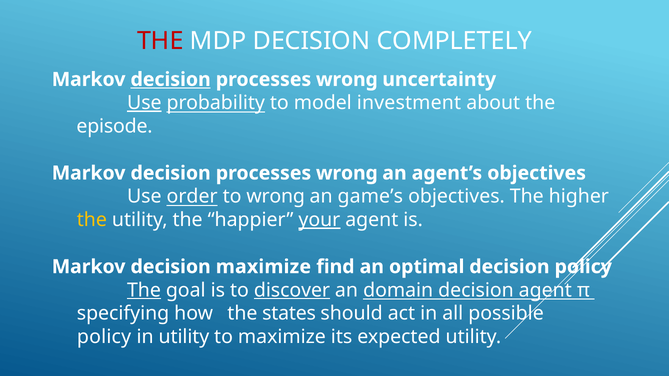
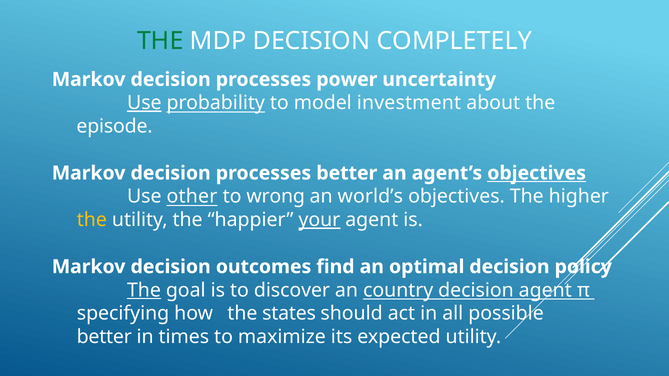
THE colour: red -> green (160, 41)
decision underline: present -> none (171, 80)
wrong: wrong -> power (347, 80)
wrong: wrong -> better (347, 173)
objectives underline: none -> present (537, 173)
order: order -> other (192, 197)
game’s: game’s -> world’s (370, 197)
decision maximize: maximize -> outcomes (264, 267)
discover underline: present -> none (292, 290)
domain: domain -> country (398, 290)
policy: policy -> better (104, 337)
in utility: utility -> times (184, 337)
